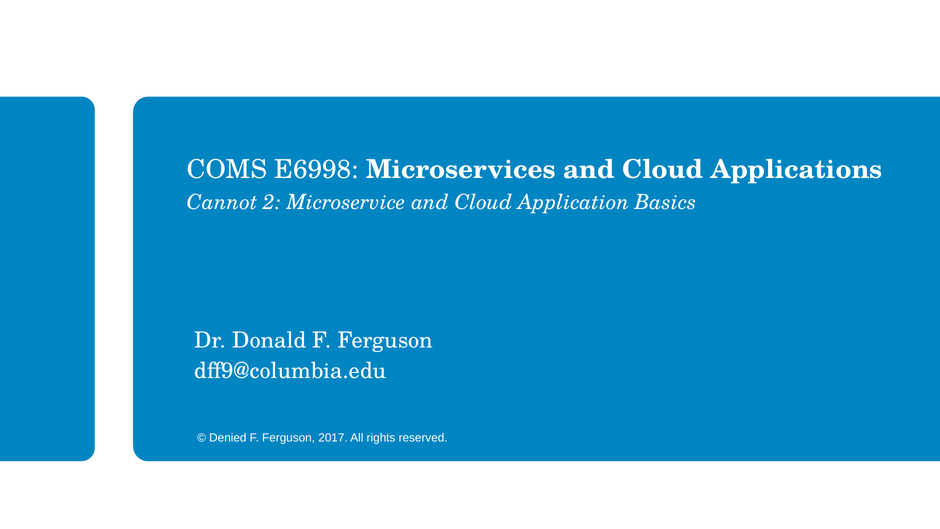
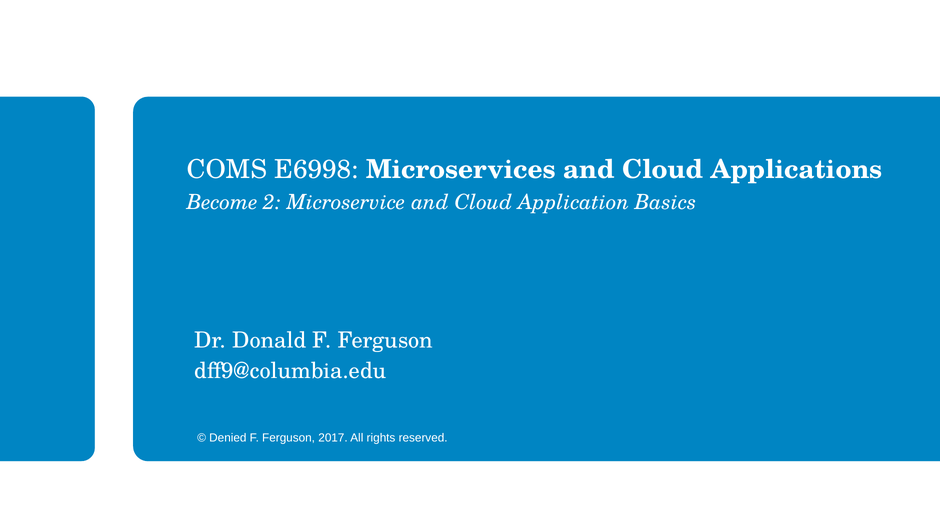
Cannot: Cannot -> Become (222, 202)
